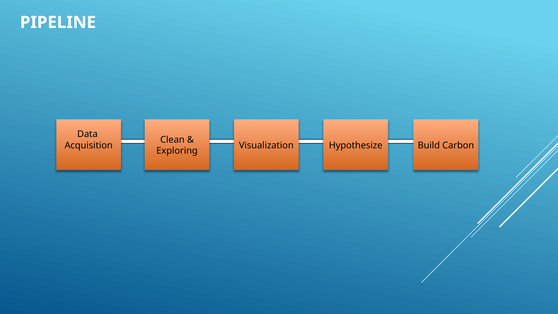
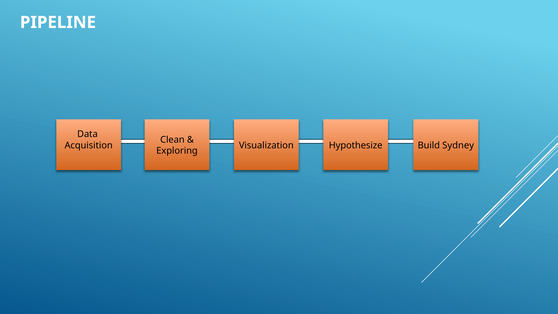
Carbon: Carbon -> Sydney (458, 145)
